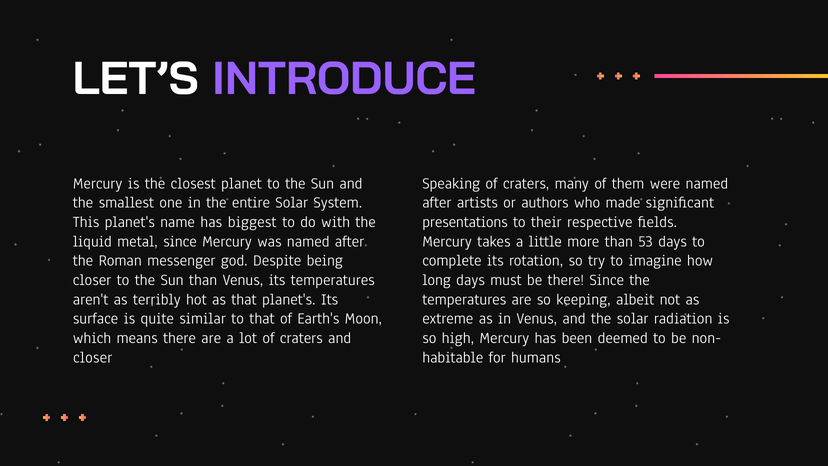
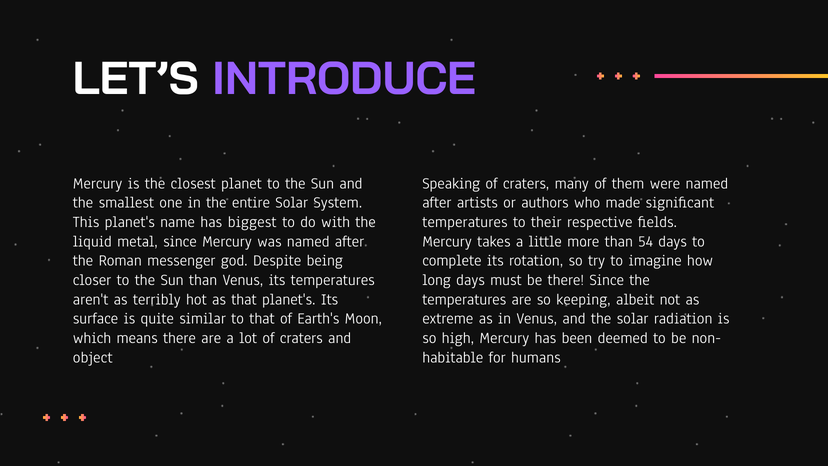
presentations: presentations -> temperatures (465, 222)
53: 53 -> 54 (646, 241)
closer: closer -> object (93, 357)
